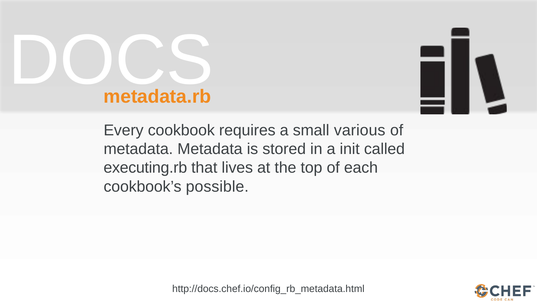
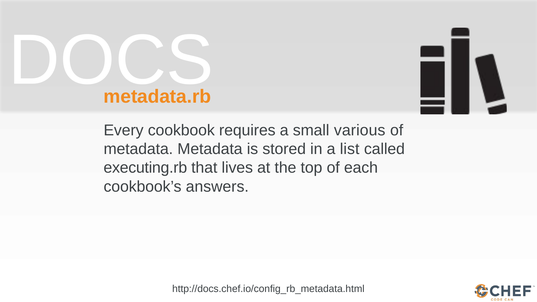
init: init -> list (350, 149)
possible: possible -> answers (217, 187)
